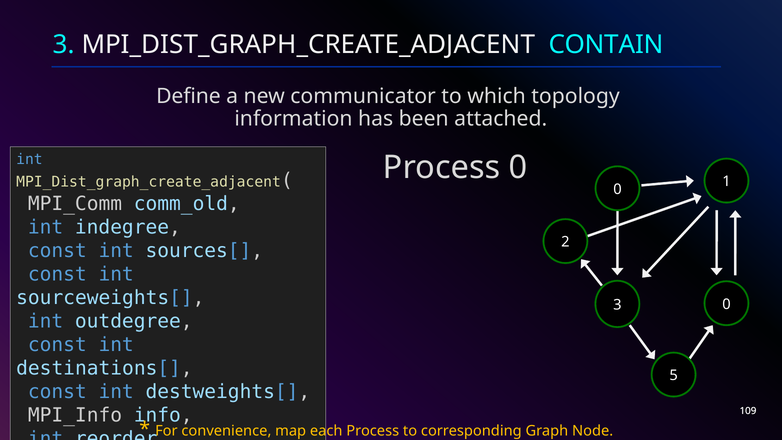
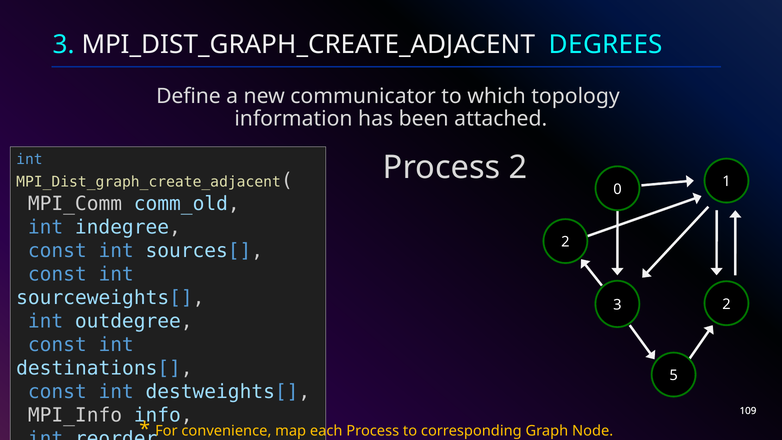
CONTAIN: CONTAIN -> DEGREES (606, 45)
Process 0: 0 -> 2 (518, 167)
3 0: 0 -> 2 (726, 304)
